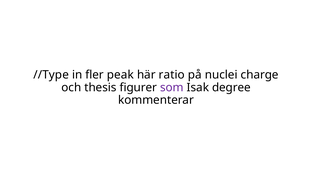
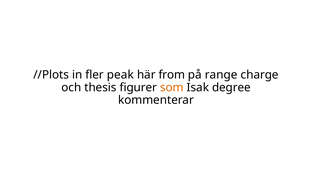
//Type: //Type -> //Plots (51, 75)
ratio: ratio -> from (172, 75)
nuclei: nuclei -> range (221, 75)
som colour: purple -> orange (172, 88)
